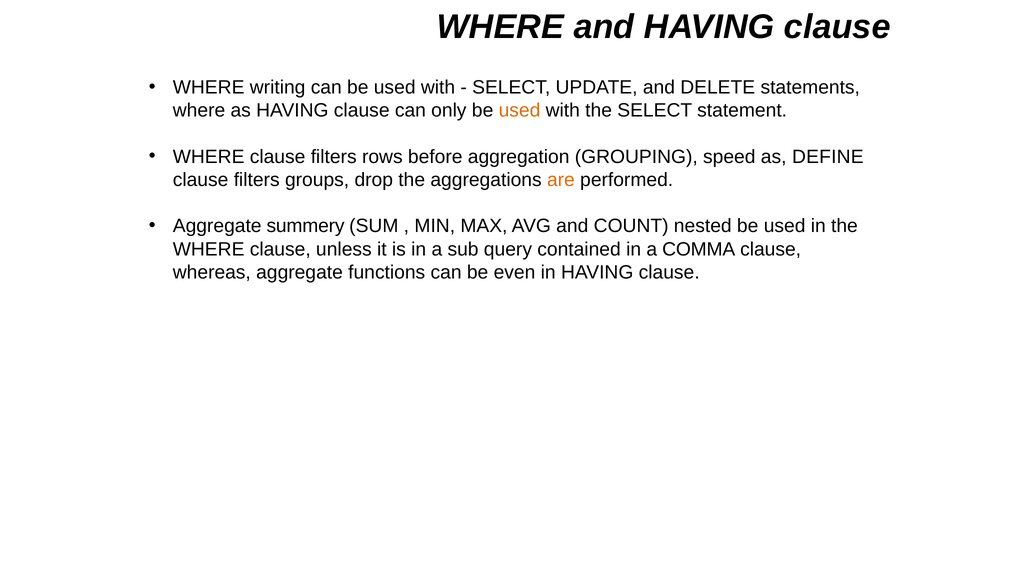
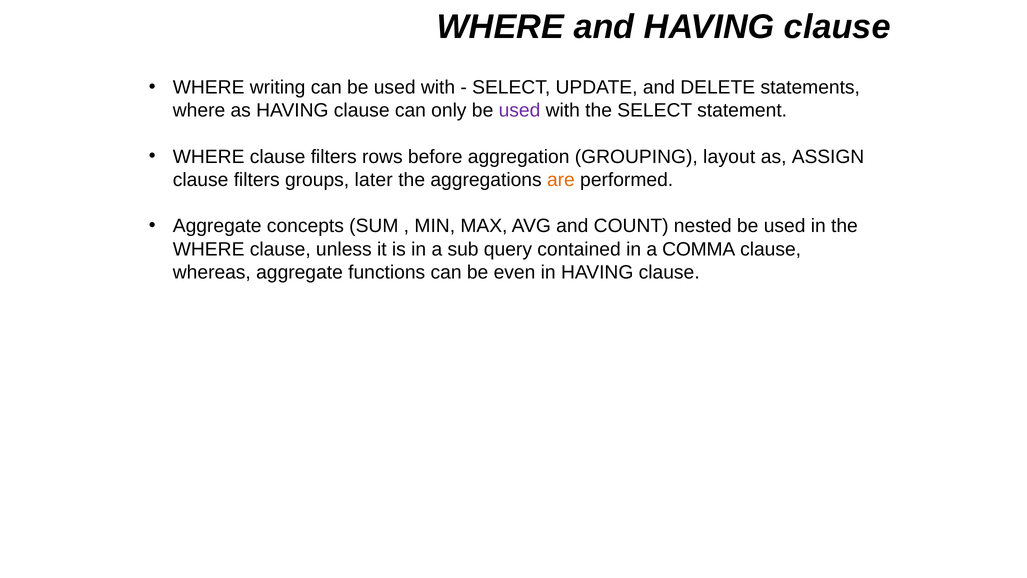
used colour: orange -> purple (519, 110)
speed: speed -> layout (729, 157)
DEFINE: DEFINE -> ASSIGN (828, 157)
drop: drop -> later (374, 180)
summery: summery -> concepts (305, 226)
